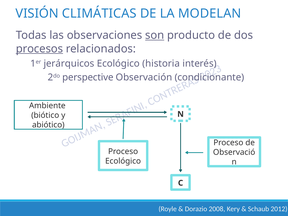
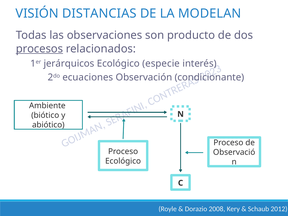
CLIMÁTICAS: CLIMÁTICAS -> DISTANCIAS (99, 13)
son underline: present -> none (155, 35)
historia: historia -> especie (161, 64)
perspective: perspective -> ecuaciones (88, 77)
